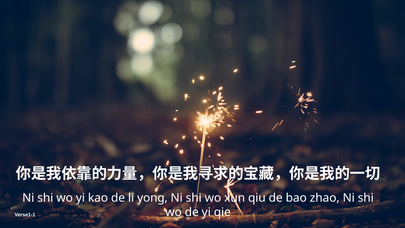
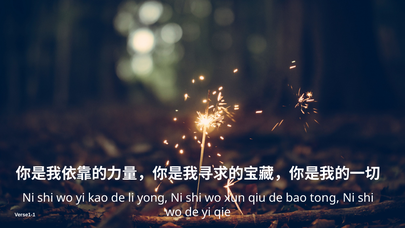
zhao: zhao -> tong (325, 198)
